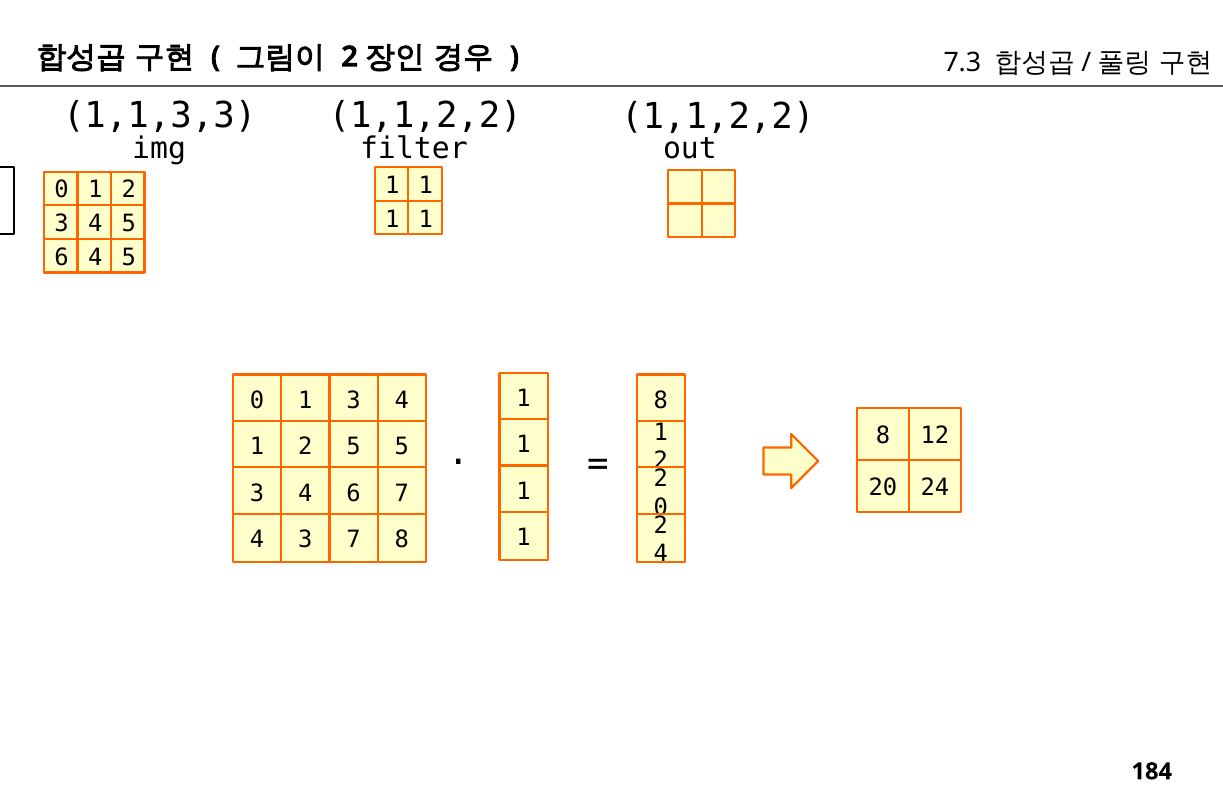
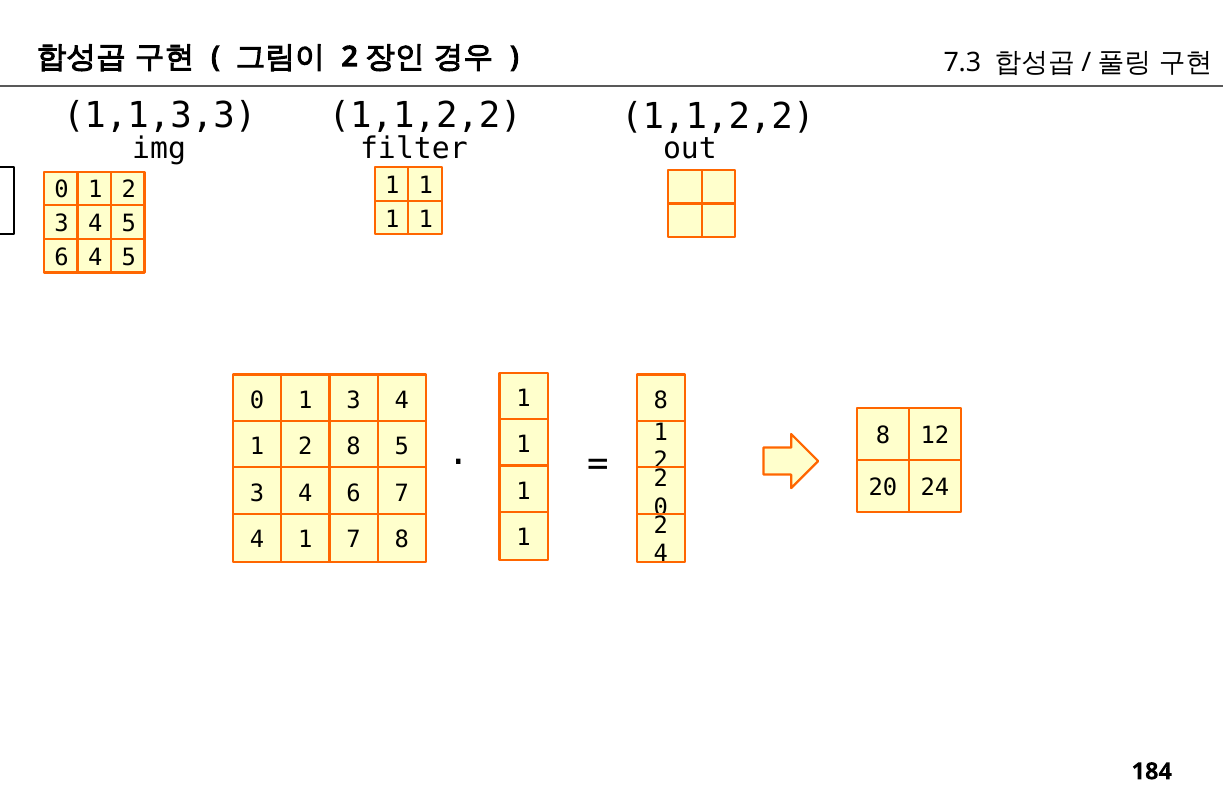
2 5: 5 -> 8 (354, 446)
3: 3 -> 1 (305, 539)
